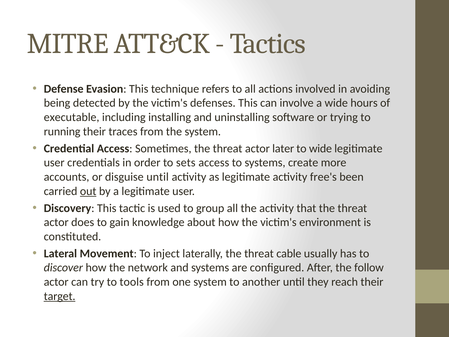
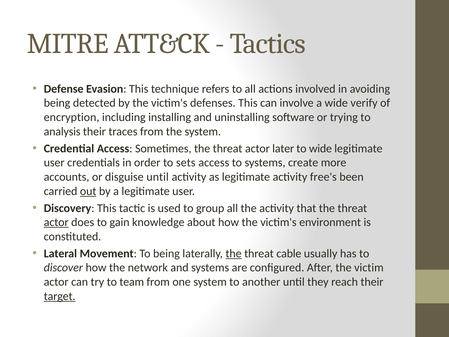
hours: hours -> verify (364, 103)
executable: executable -> encryption (72, 117)
running: running -> analysis (62, 131)
actor underline: none -> present (56, 222)
To inject: inject -> being (166, 253)
the underline: none -> present (234, 253)
follow: follow -> victim (369, 268)
tools: tools -> team (132, 282)
